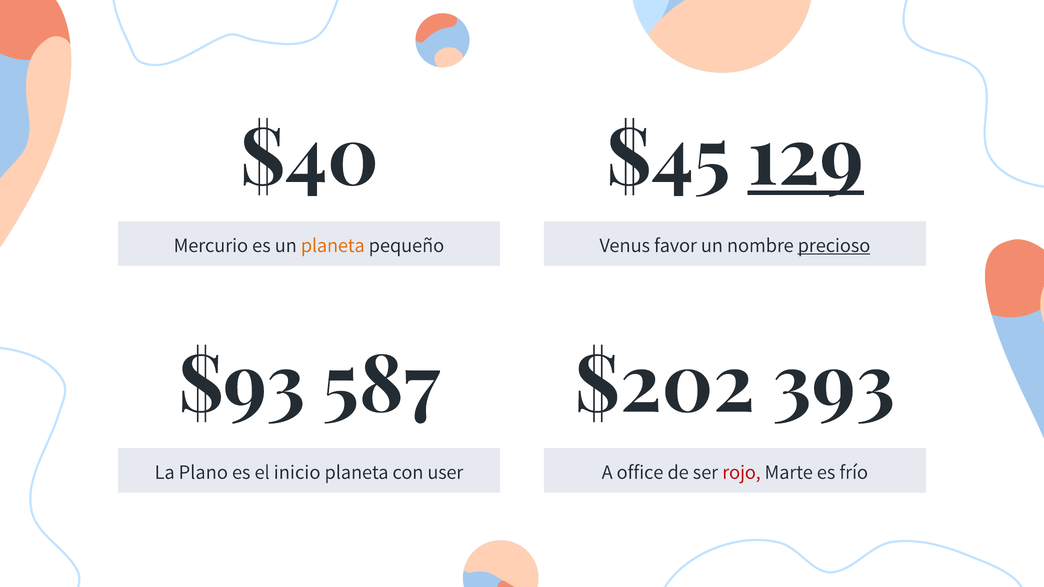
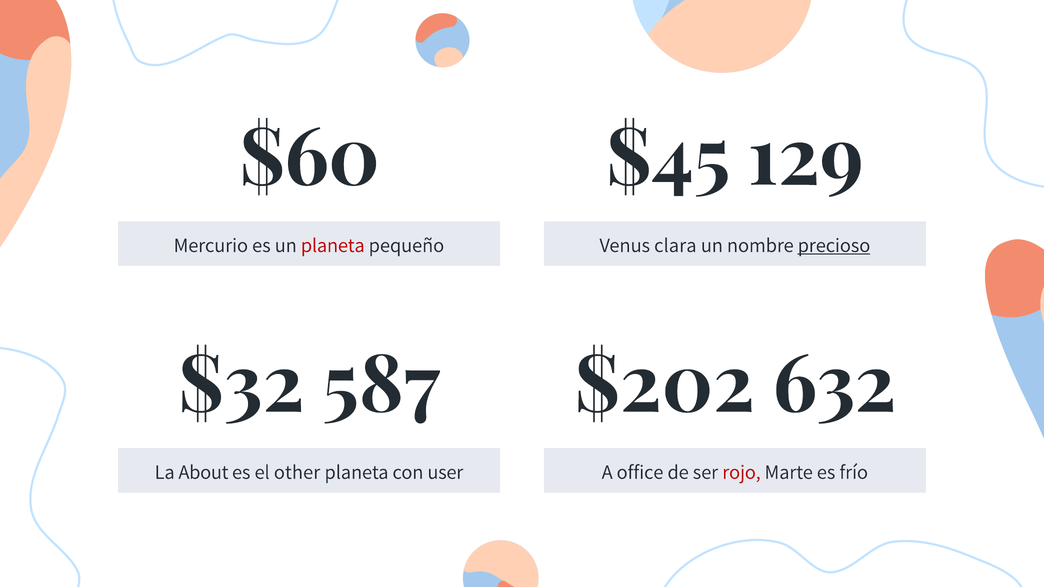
$40: $40 -> $60 (309, 159)
129 underline: present -> none (806, 159)
planeta colour: orange -> red (333, 245)
favor: favor -> clara (675, 245)
$93: $93 -> $32 (241, 386)
393: 393 -> 632 (834, 386)
Plano: Plano -> About (203, 472)
inicio: inicio -> other (297, 472)
